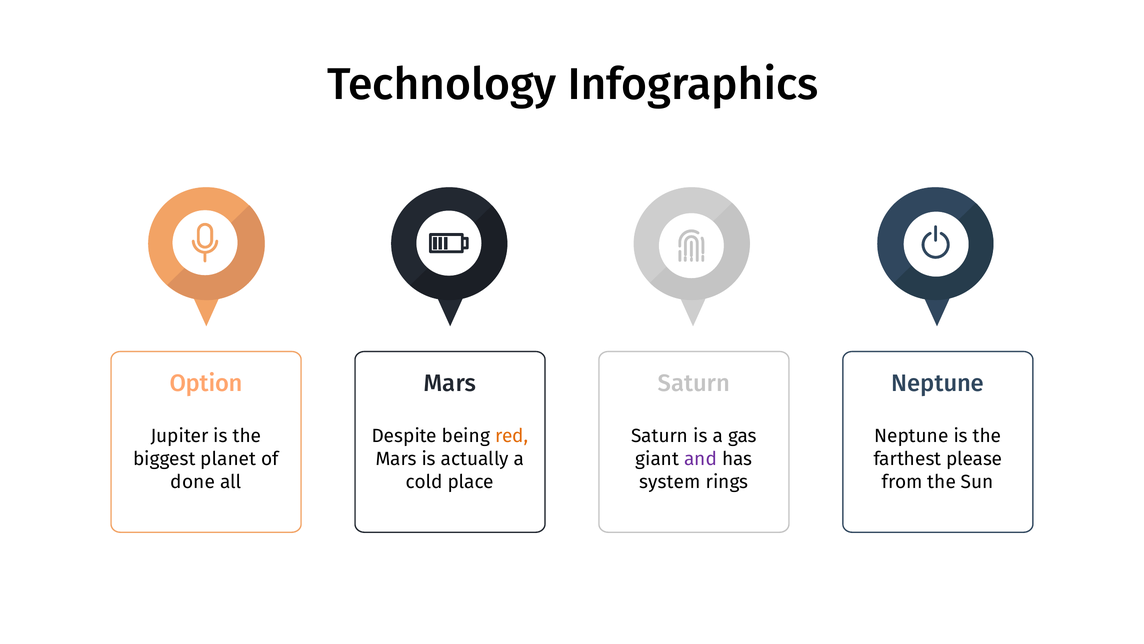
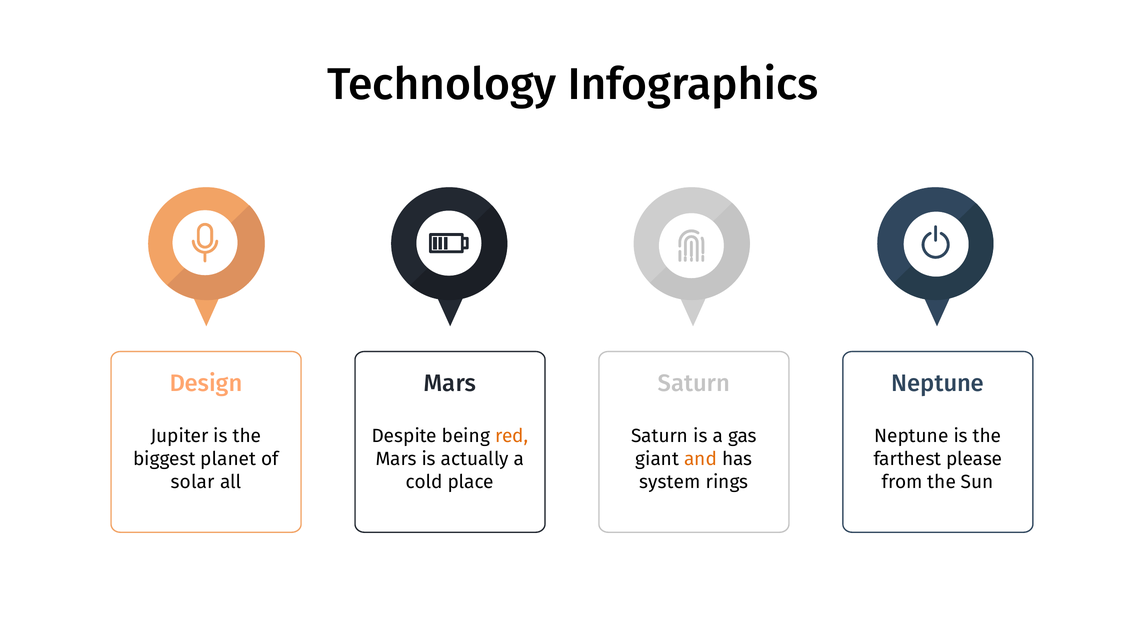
Option: Option -> Design (206, 383)
and colour: purple -> orange (701, 459)
done: done -> solar (193, 481)
